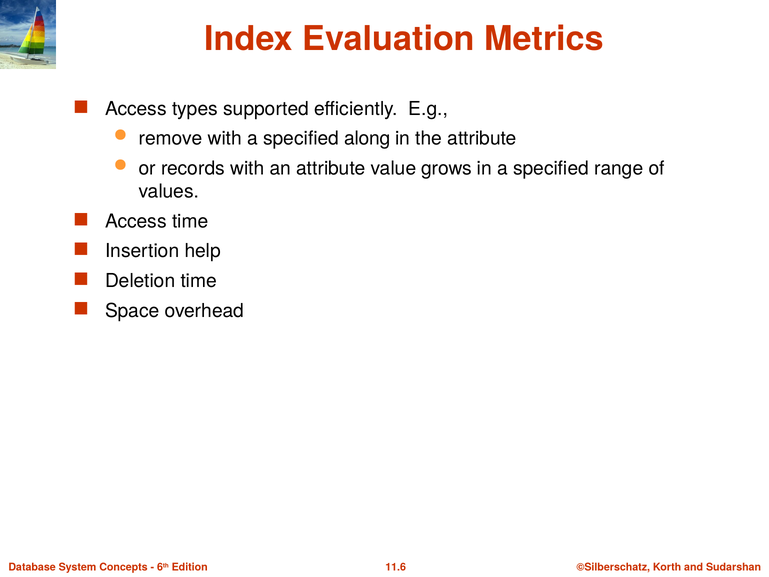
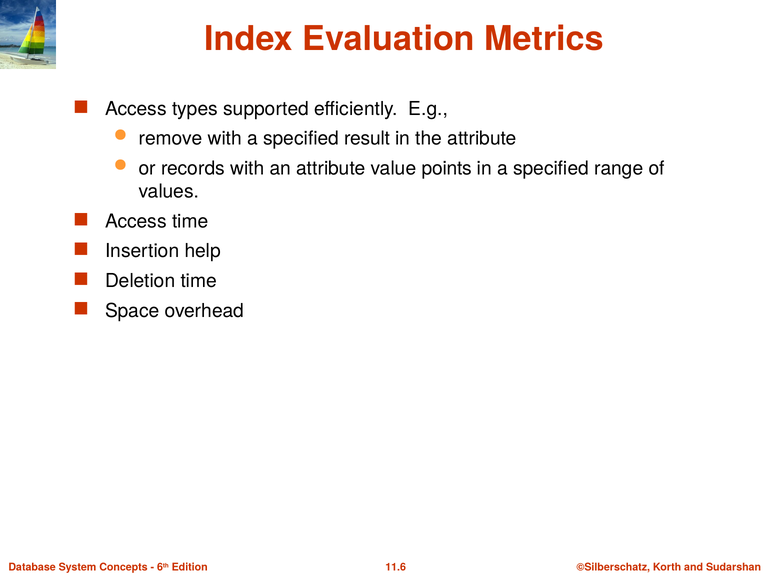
along: along -> result (367, 138)
grows: grows -> points (447, 168)
